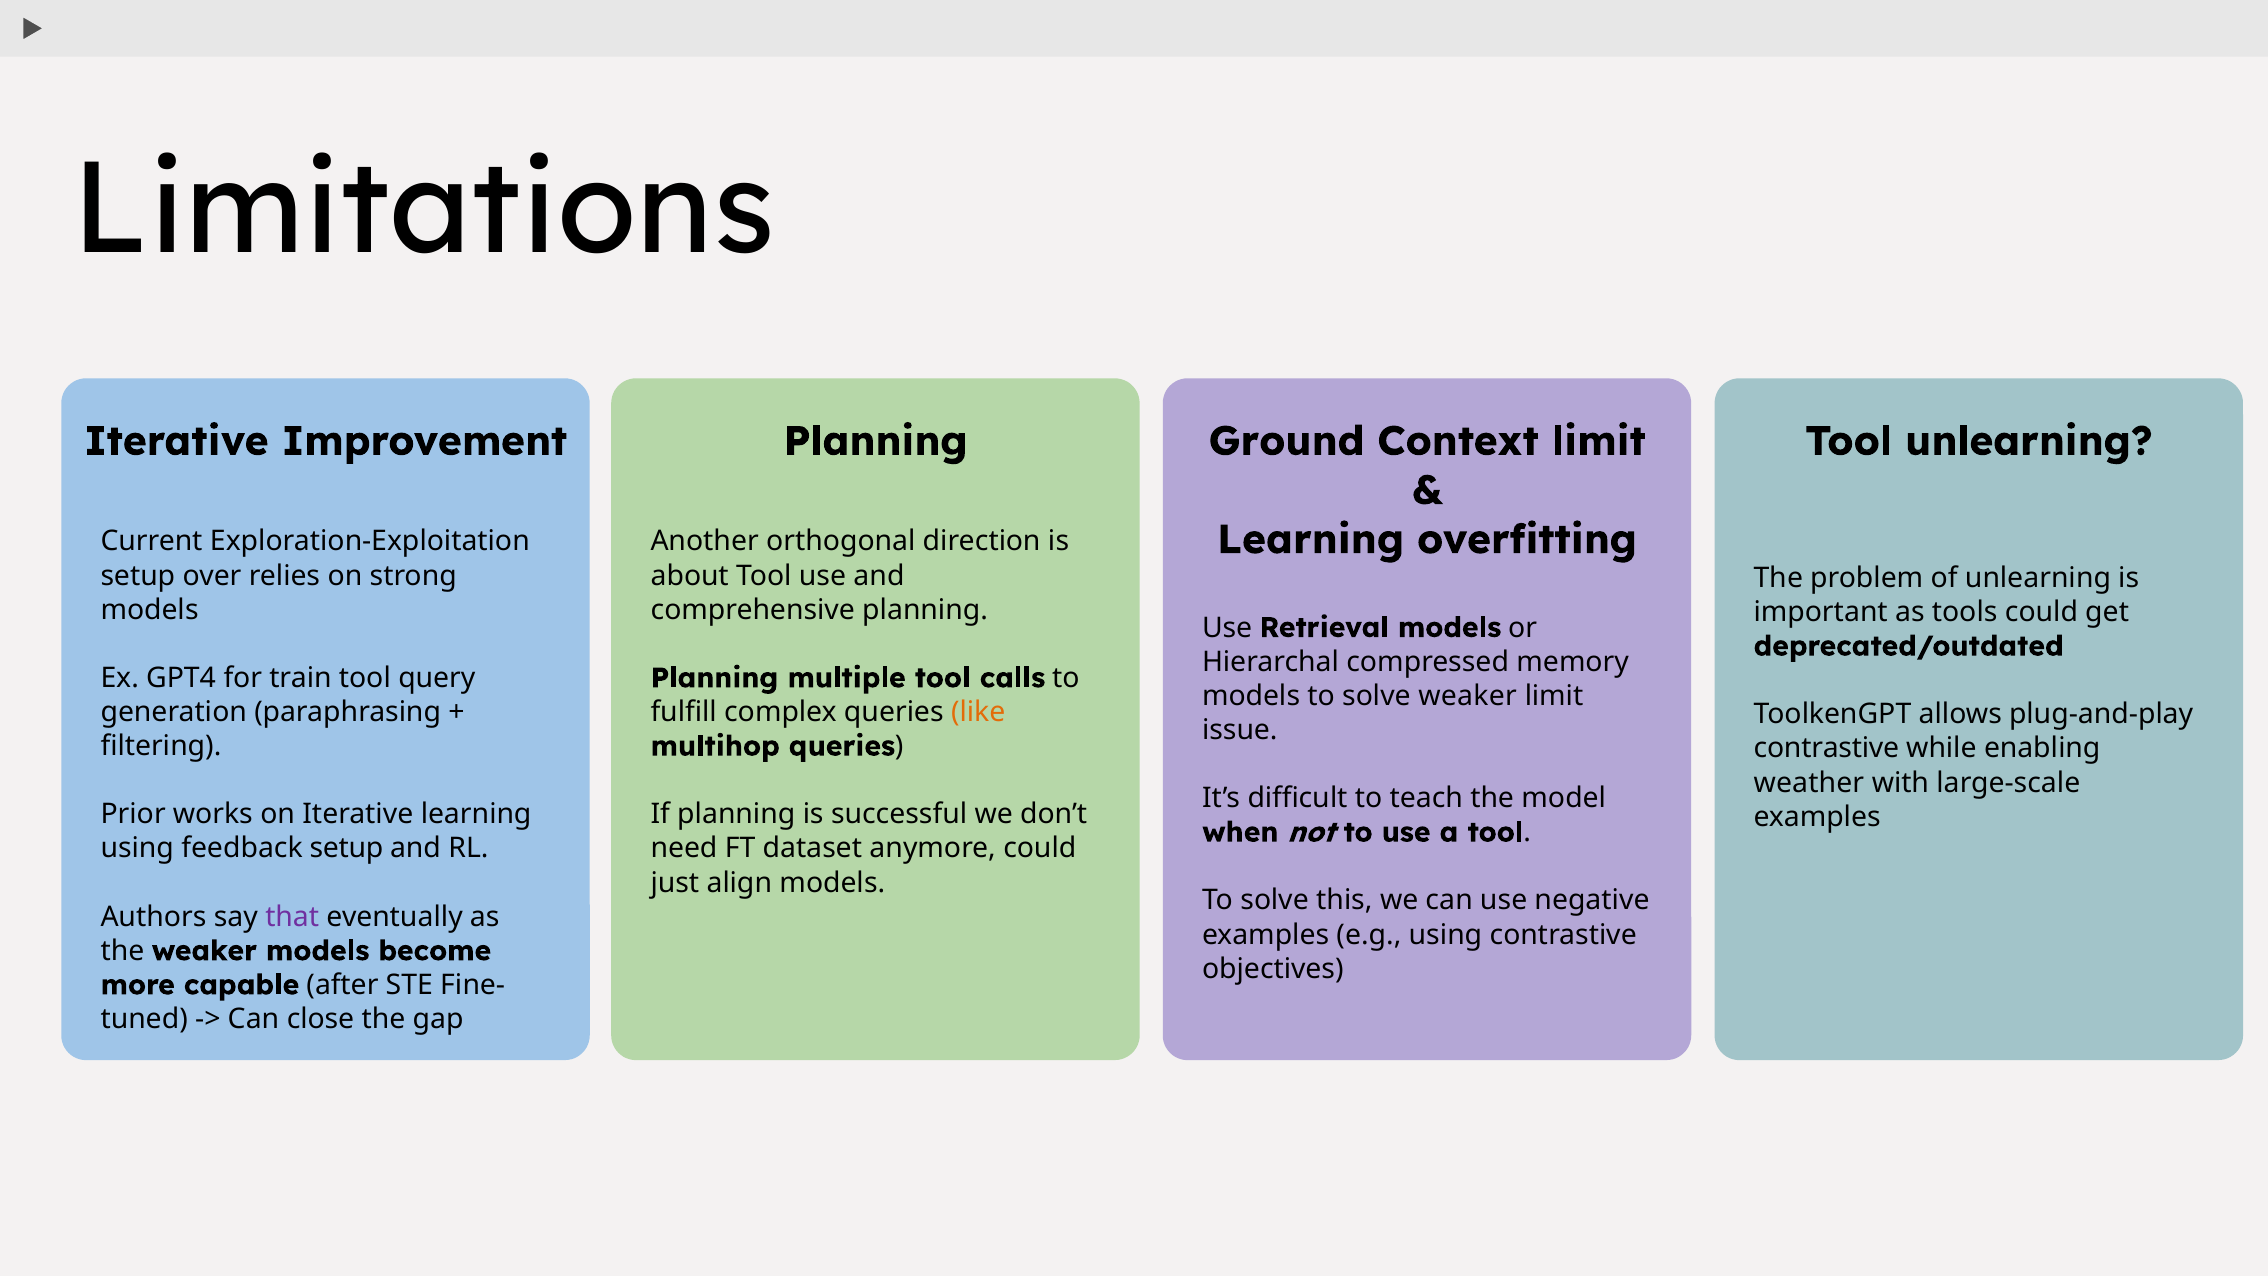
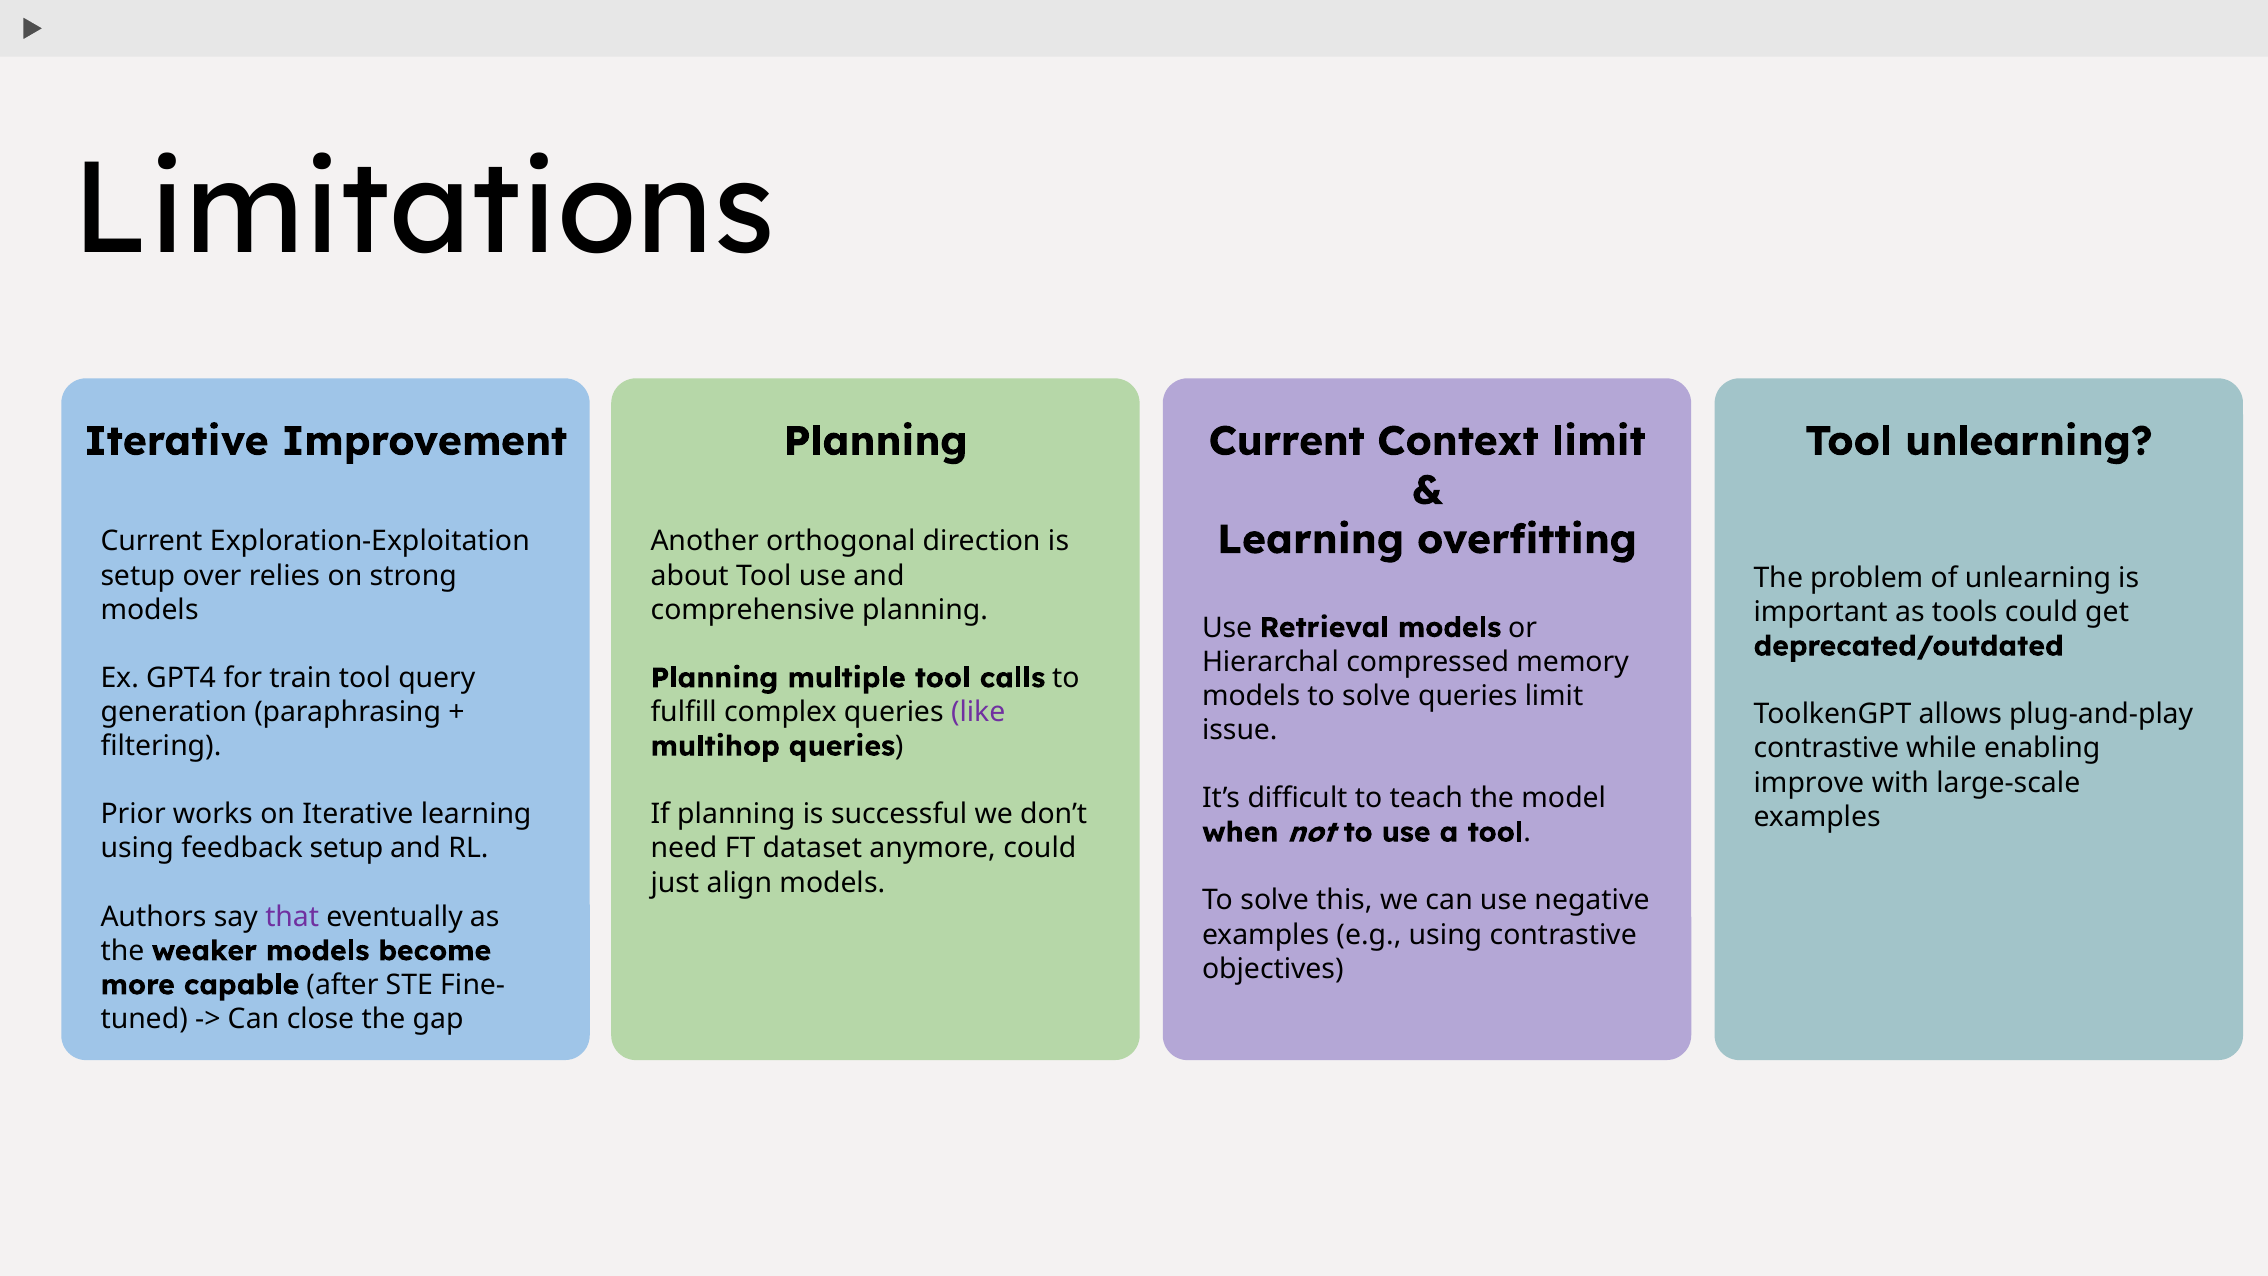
Ground: Ground -> Current (1287, 441)
solve weaker: weaker -> queries (1468, 696)
like colour: orange -> purple (978, 712)
weather: weather -> improve (1809, 783)
